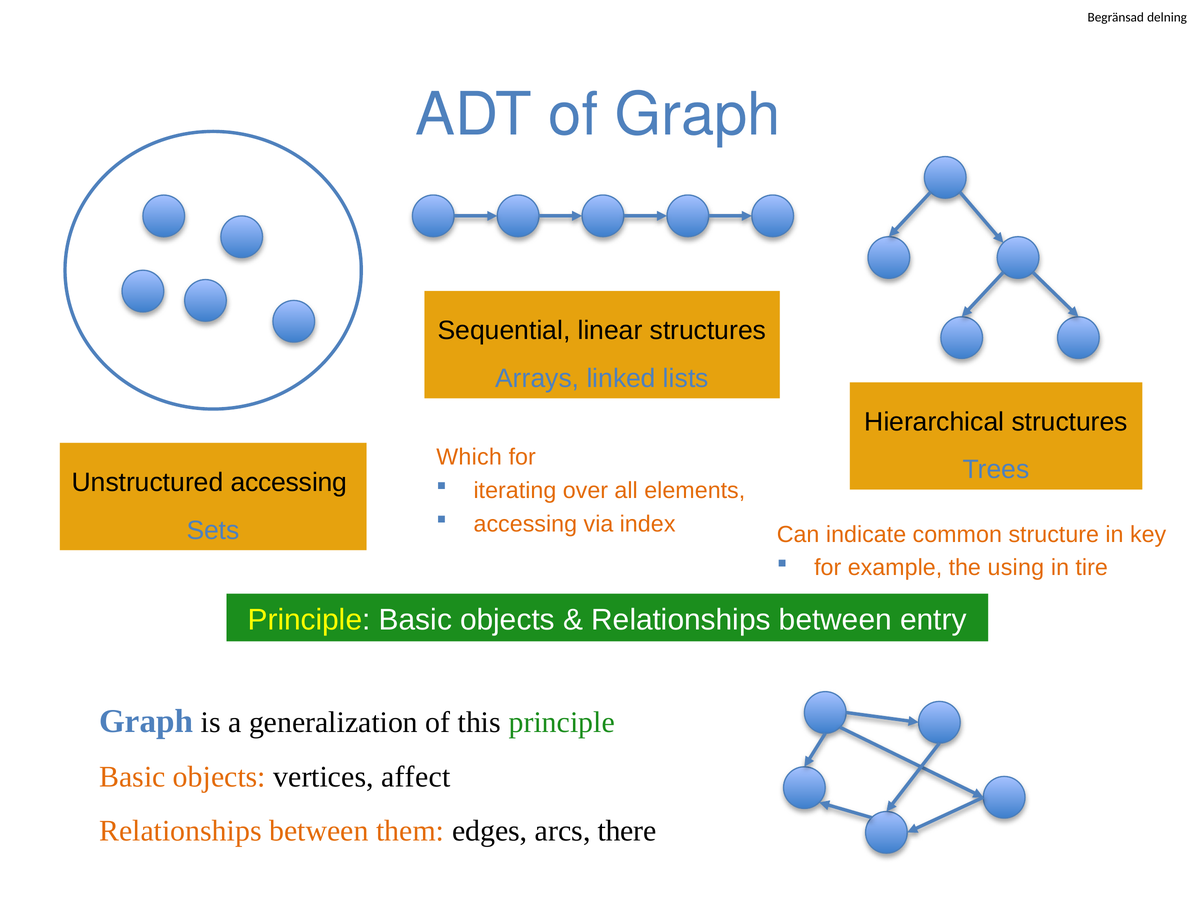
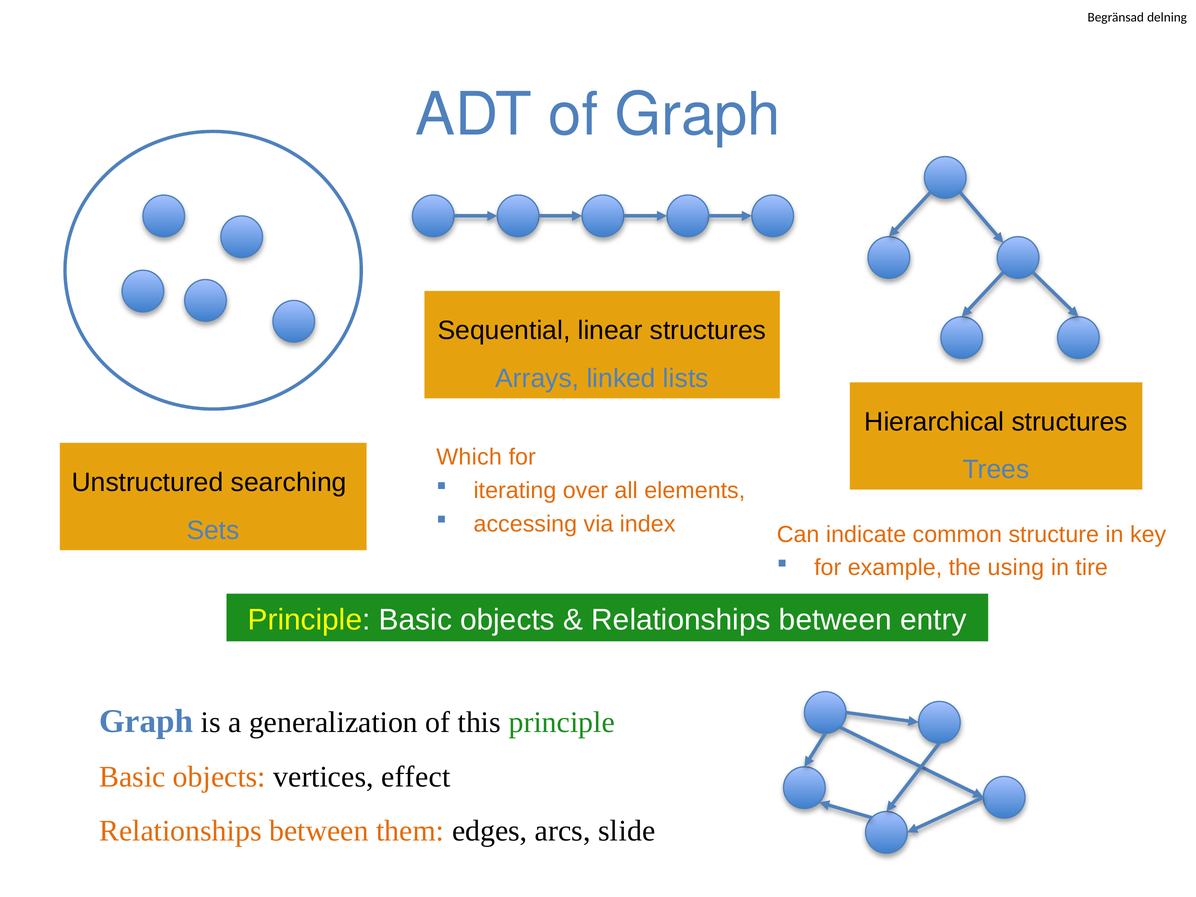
Unstructured accessing: accessing -> searching (289, 482)
affect: affect -> effect (416, 777)
there: there -> slide (627, 831)
